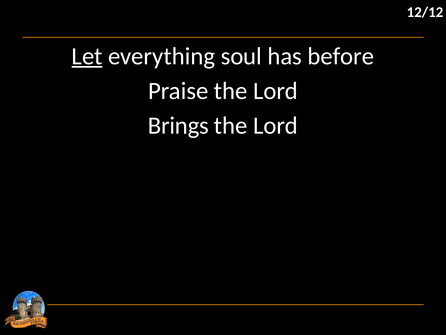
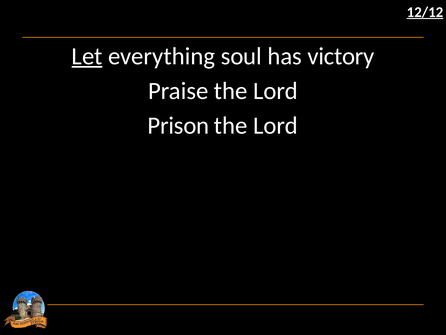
12/12 underline: none -> present (425, 12)
before: before -> victory (341, 56)
Brings: Brings -> Prison (178, 125)
